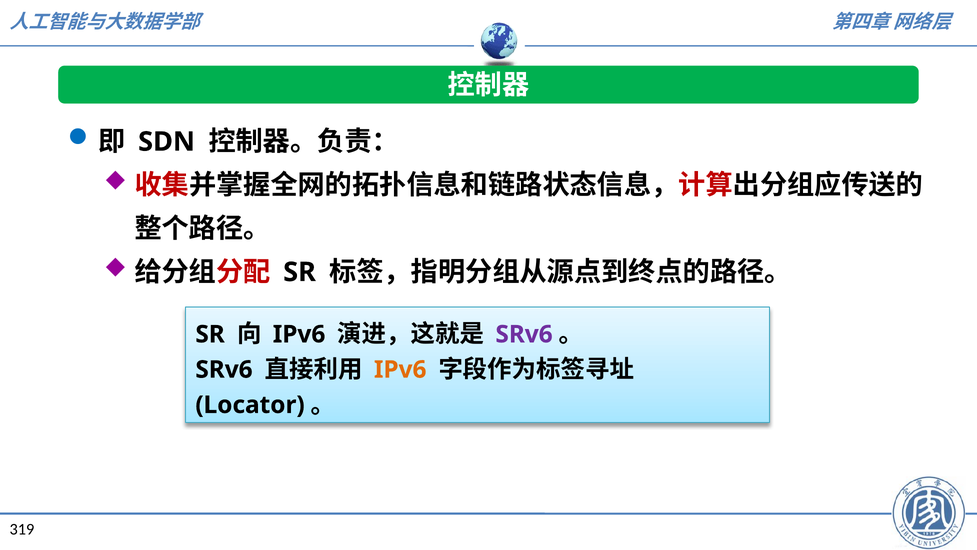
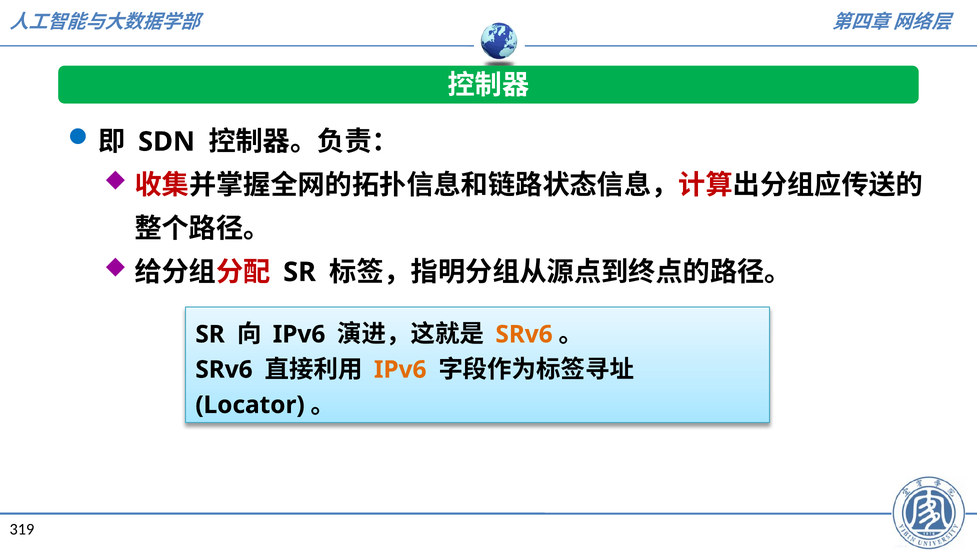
SRv6 colour: purple -> orange (524, 334)
